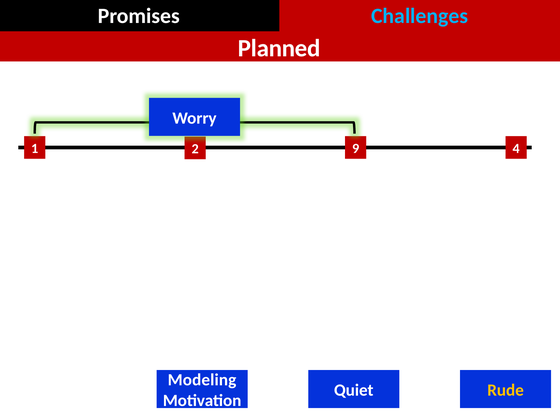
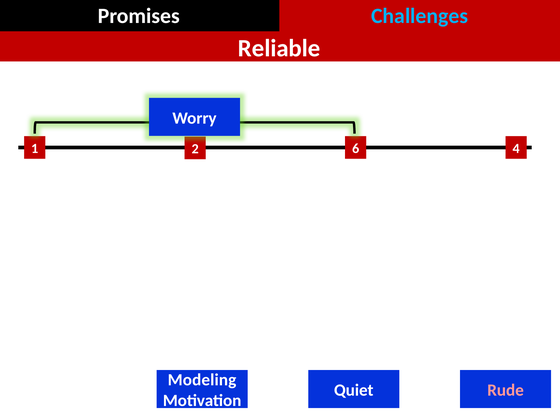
Planned: Planned -> Reliable (279, 48)
9: 9 -> 6 (356, 148)
Rude colour: yellow -> pink (506, 390)
